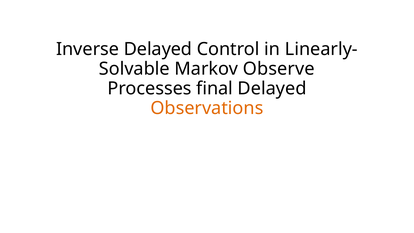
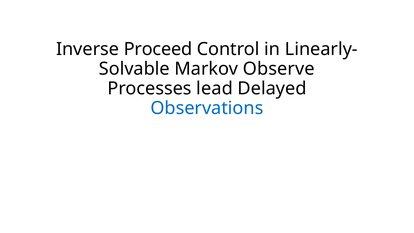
Inverse Delayed: Delayed -> Proceed (158, 49)
final: final -> lead (215, 88)
Observations colour: orange -> blue (207, 108)
